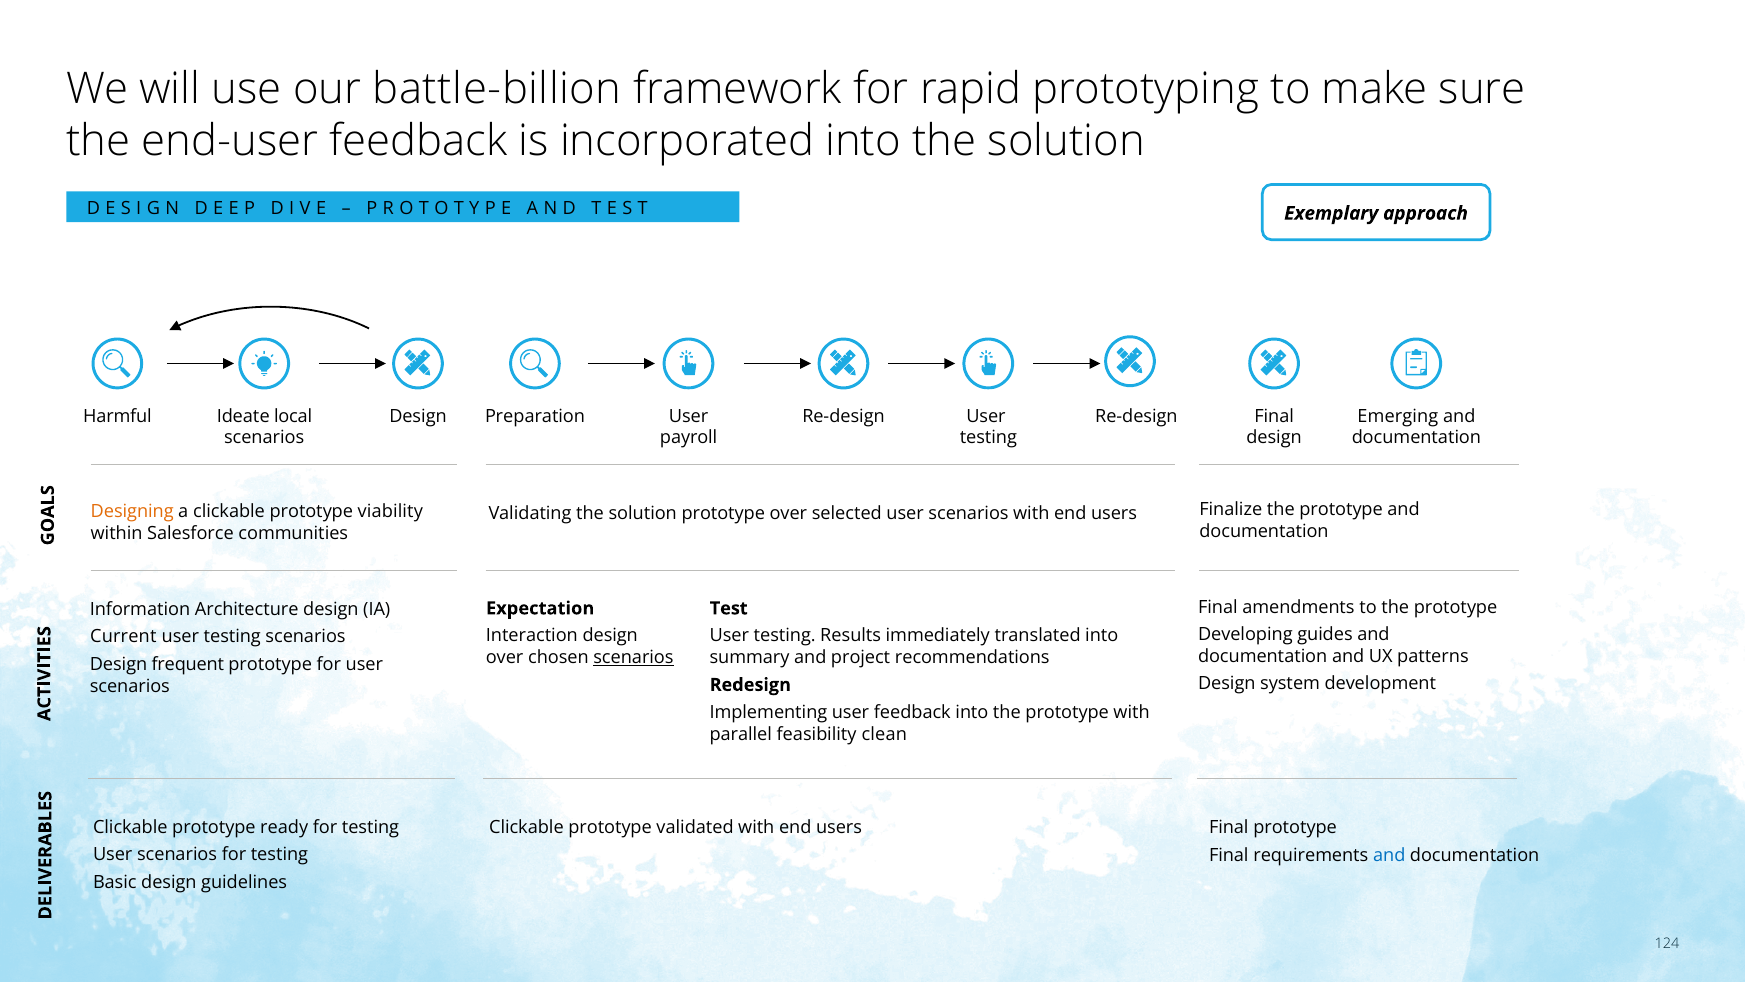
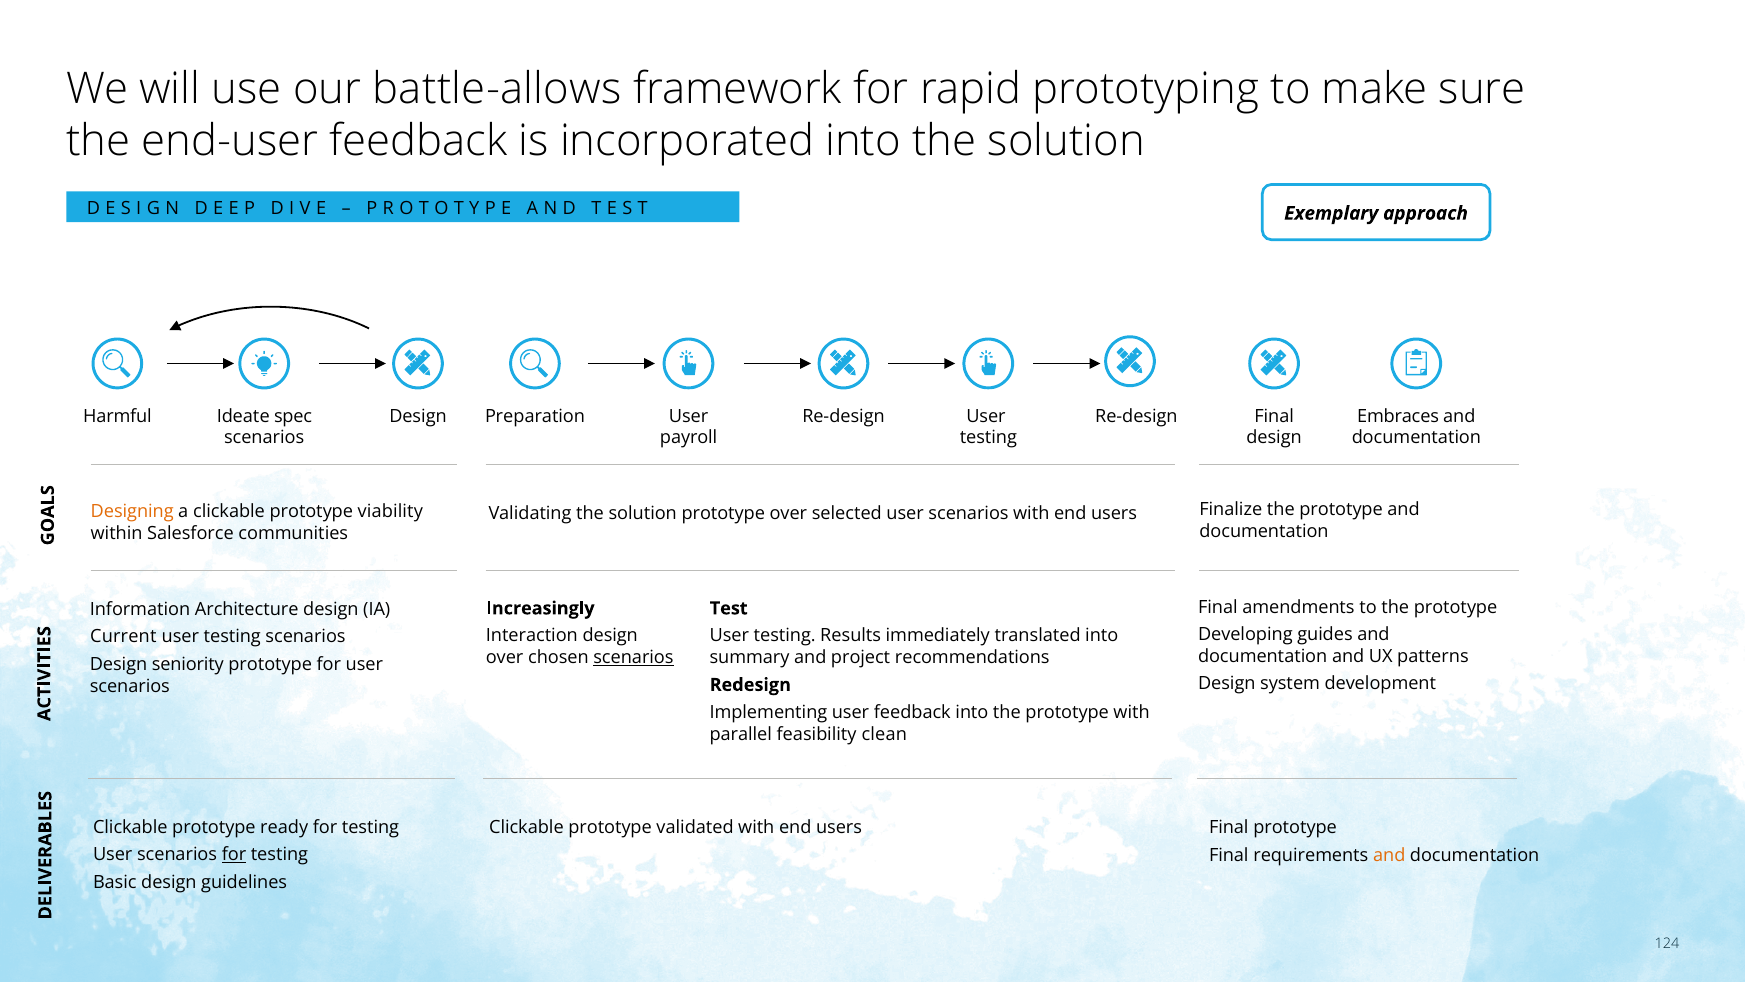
battle-billion: battle-billion -> battle-allows (497, 89)
local: local -> spec (293, 416)
Emerging: Emerging -> Embraces (1398, 416)
Expectation: Expectation -> Increasingly (540, 608)
frequent: frequent -> seniority (188, 664)
for underline: none -> present (234, 854)
and colour: blue -> orange (1389, 855)
